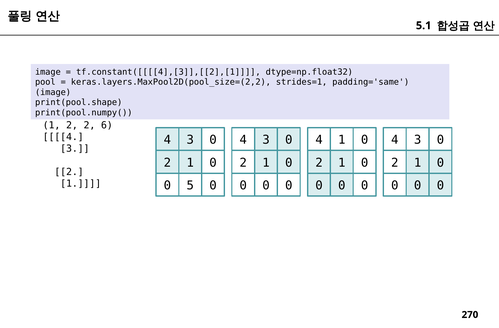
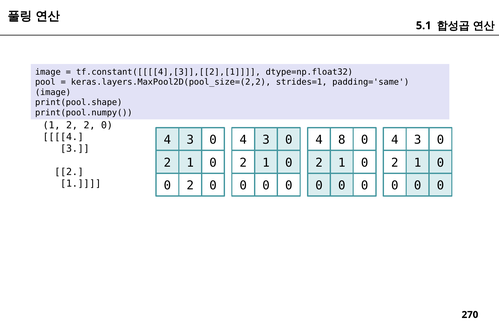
2 2 6: 6 -> 0 (107, 125)
4 1: 1 -> 8 (342, 140)
0 5: 5 -> 2 (190, 185)
